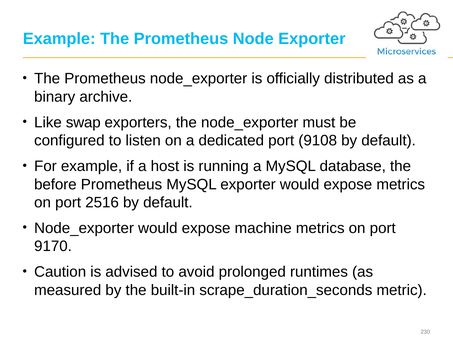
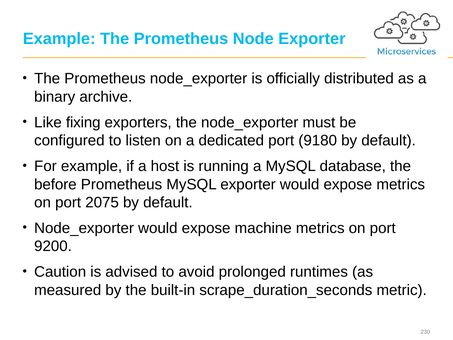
swap: swap -> fixing (83, 122)
9108: 9108 -> 9180 (318, 140)
2516: 2516 -> 2075 (102, 202)
9170: 9170 -> 9200 (53, 246)
